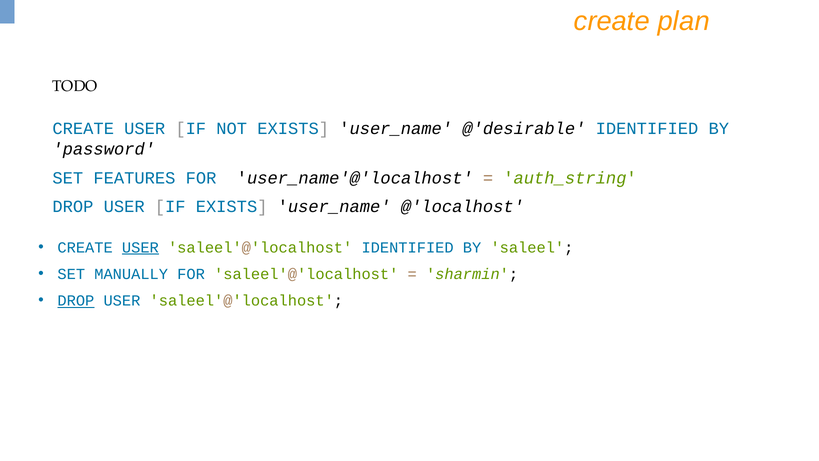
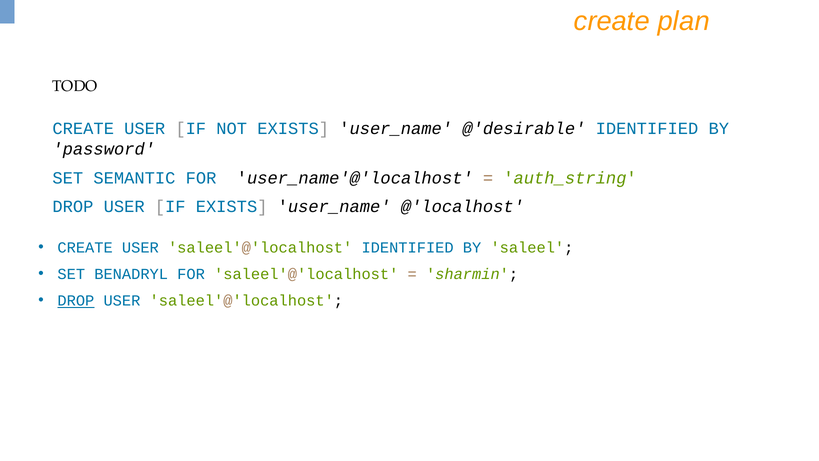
FEATURES: FEATURES -> SEMANTIC (134, 178)
USER underline: present -> none (140, 247)
MANUALLY: MANUALLY -> BENADRYL (131, 274)
